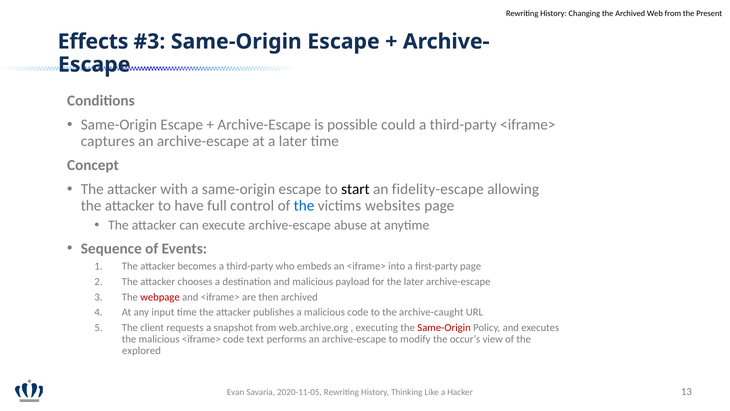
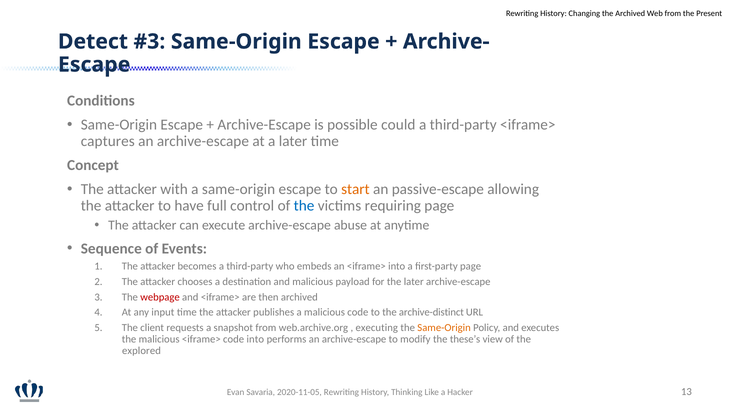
Effects: Effects -> Detect (93, 42)
start colour: black -> orange (355, 189)
fidelity-escape: fidelity-escape -> passive-escape (438, 189)
websites: websites -> requiring (393, 206)
archive-caught: archive-caught -> archive-distinct (431, 312)
Same-Origin colour: red -> orange (444, 327)
code text: text -> into (255, 339)
occur’s: occur’s -> these’s (465, 339)
